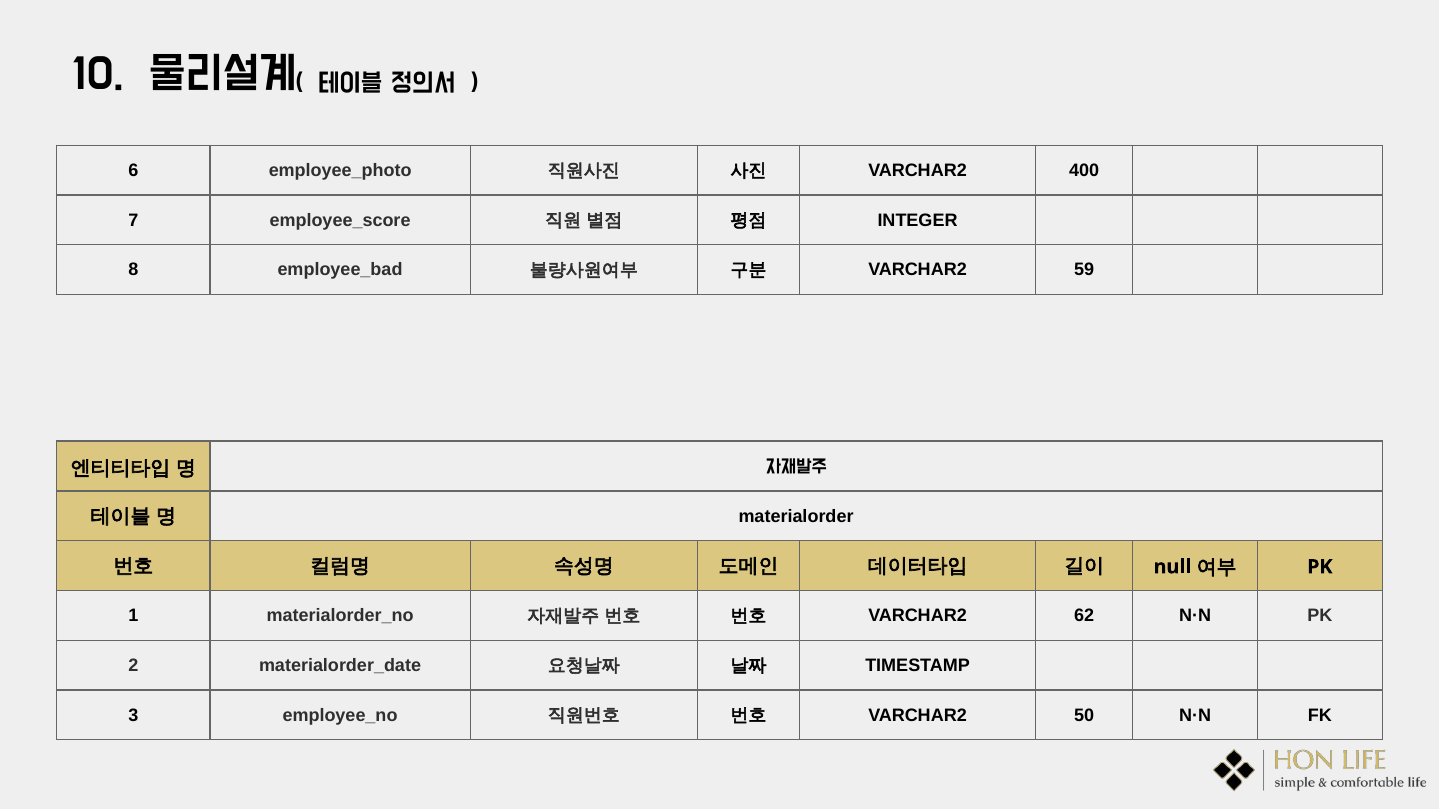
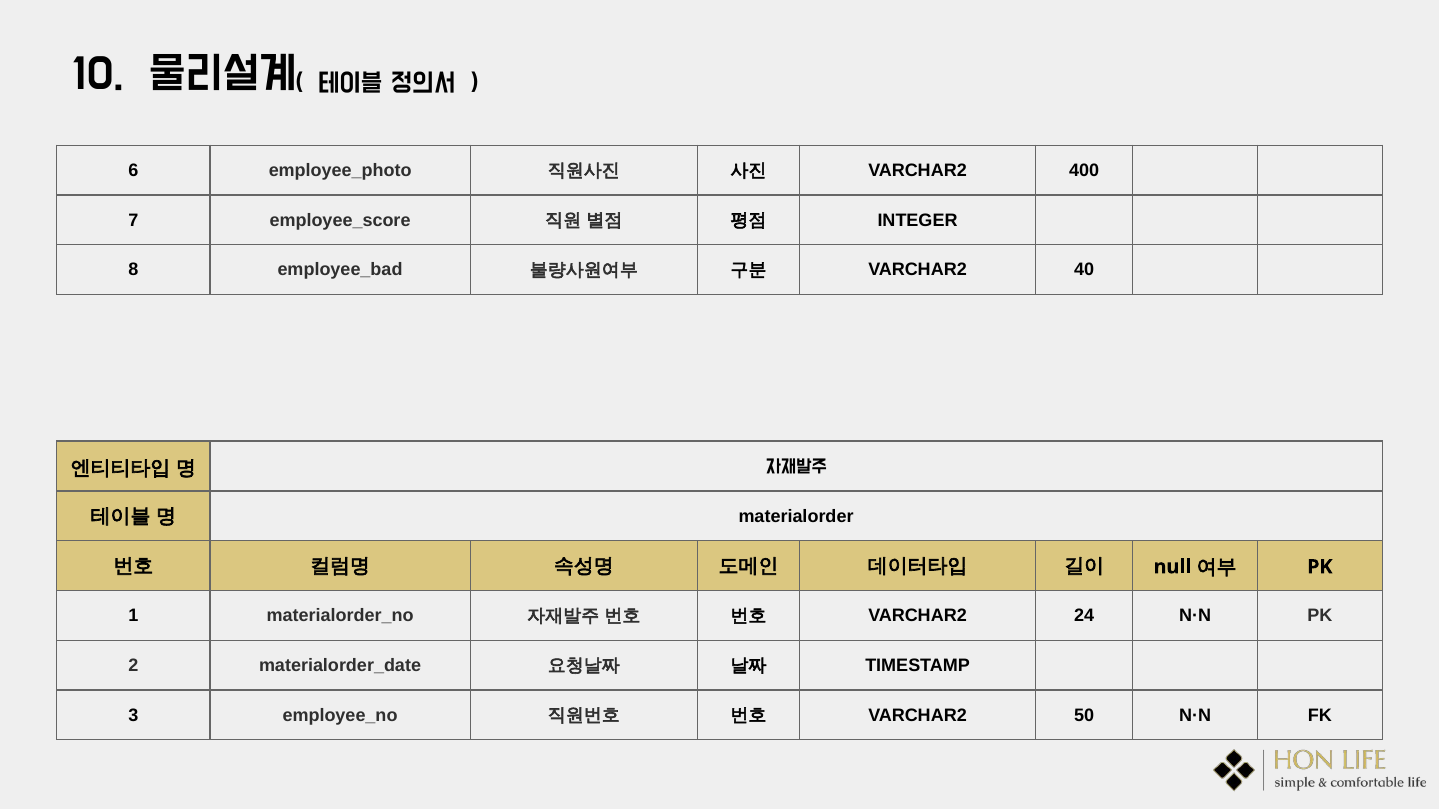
59: 59 -> 40 (1084, 270)
62: 62 -> 24 (1084, 616)
